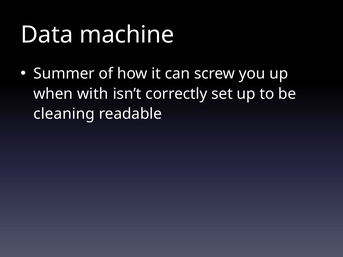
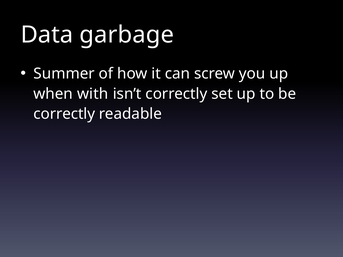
machine: machine -> garbage (127, 35)
cleaning: cleaning -> correctly (64, 114)
